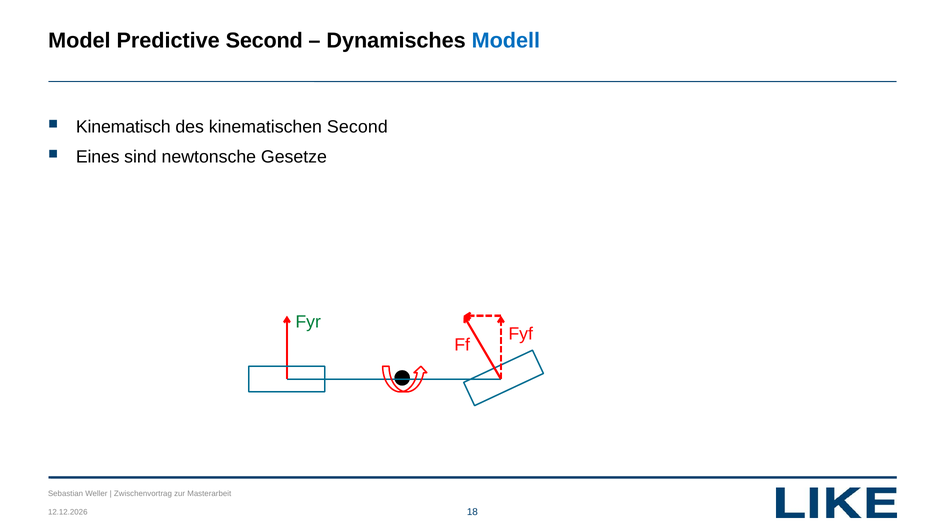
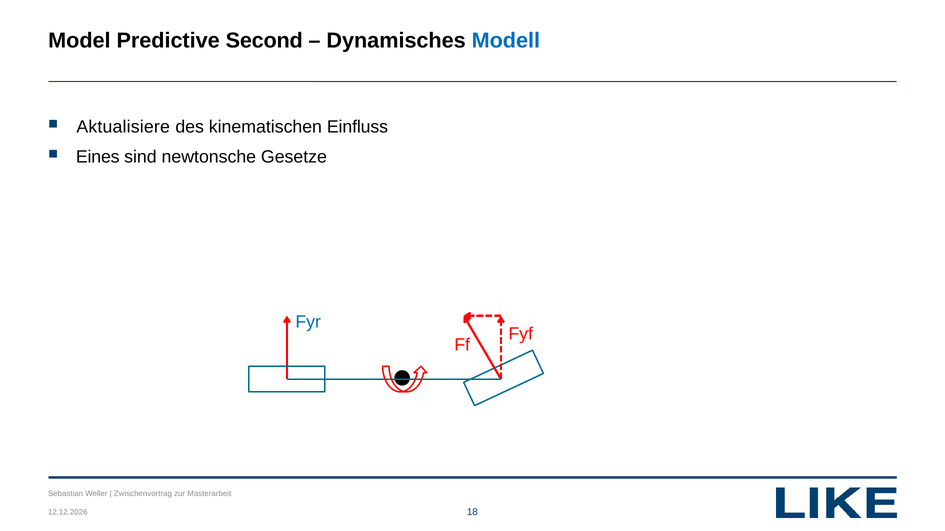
Kinematisch: Kinematisch -> Aktualisiere (123, 127)
kinematischen Second: Second -> Einfluss (357, 127)
Fyr colour: green -> blue (308, 322)
